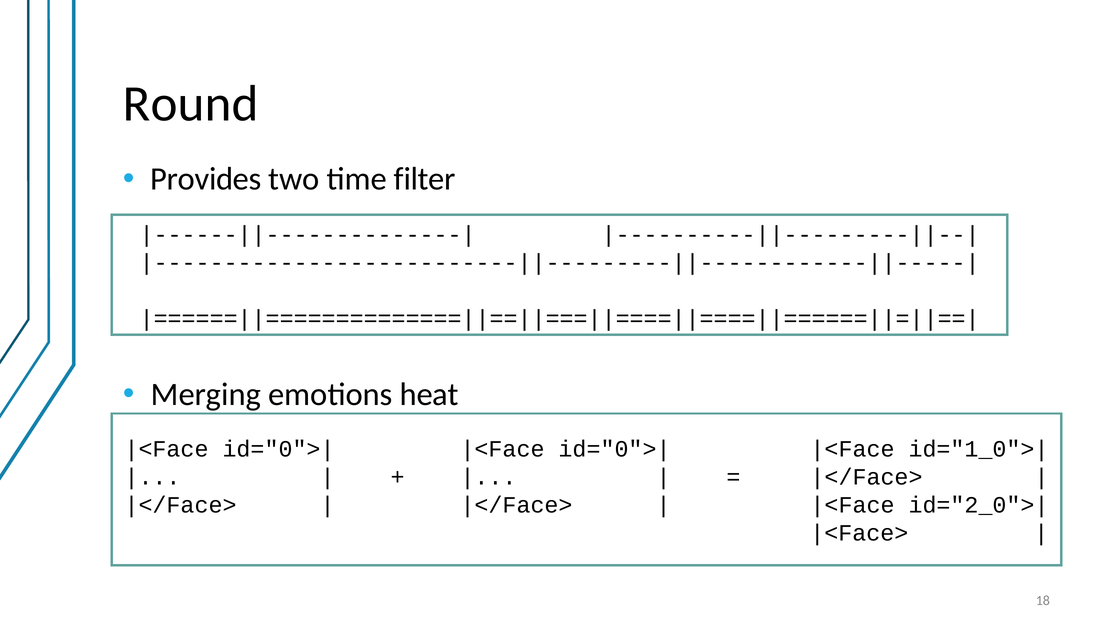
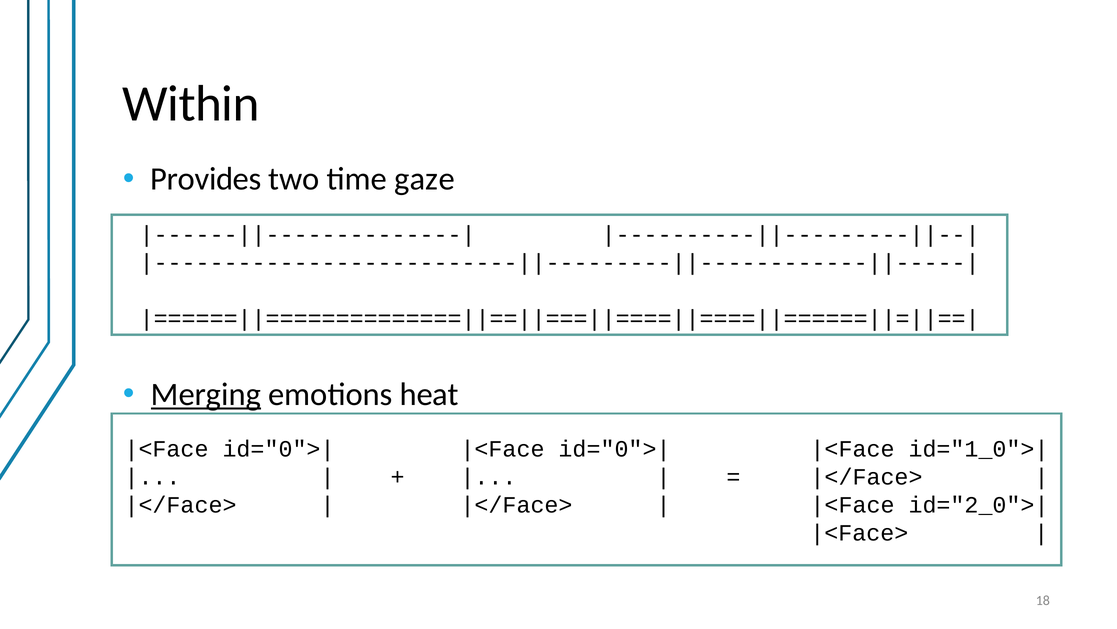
Round: Round -> Within (191, 104)
filter: filter -> gaze (424, 179)
Merging underline: none -> present (206, 394)
